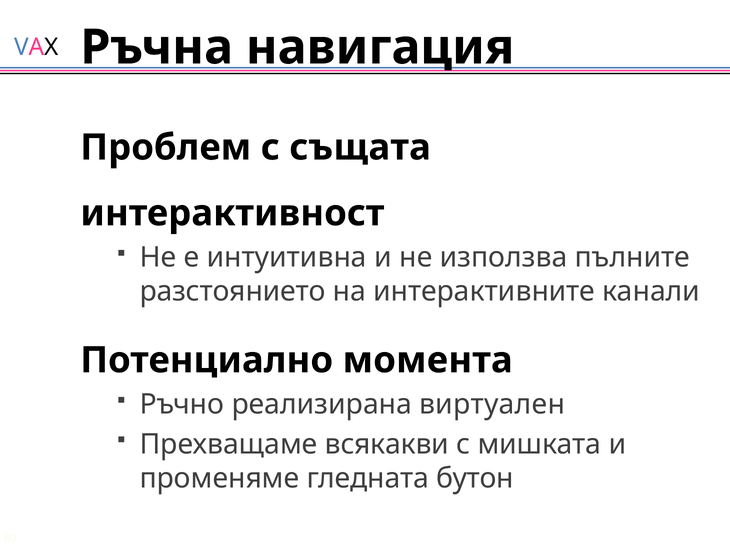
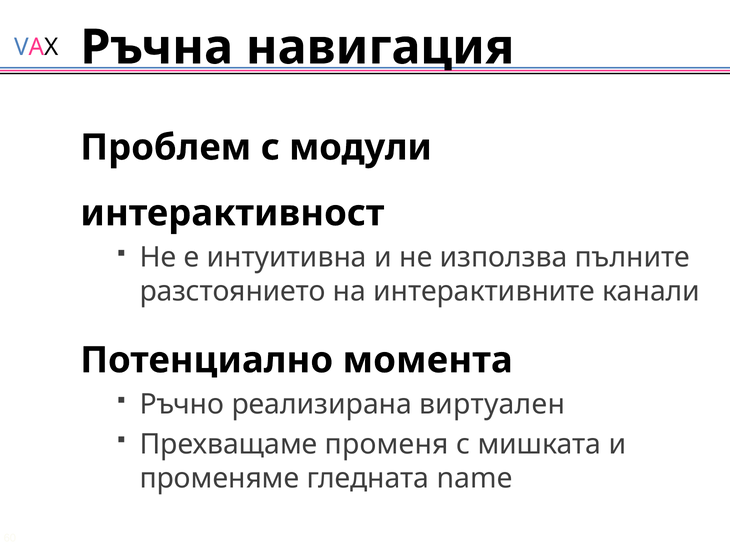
същата: същата -> модули (360, 147)
всякакви: всякакви -> променя (387, 444)
бутон: бутон -> name (475, 478)
